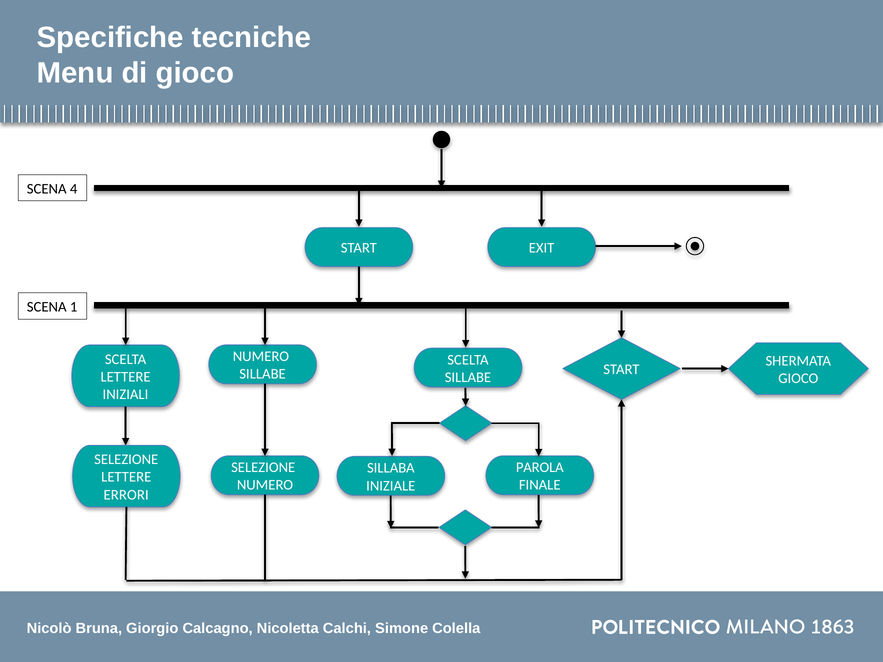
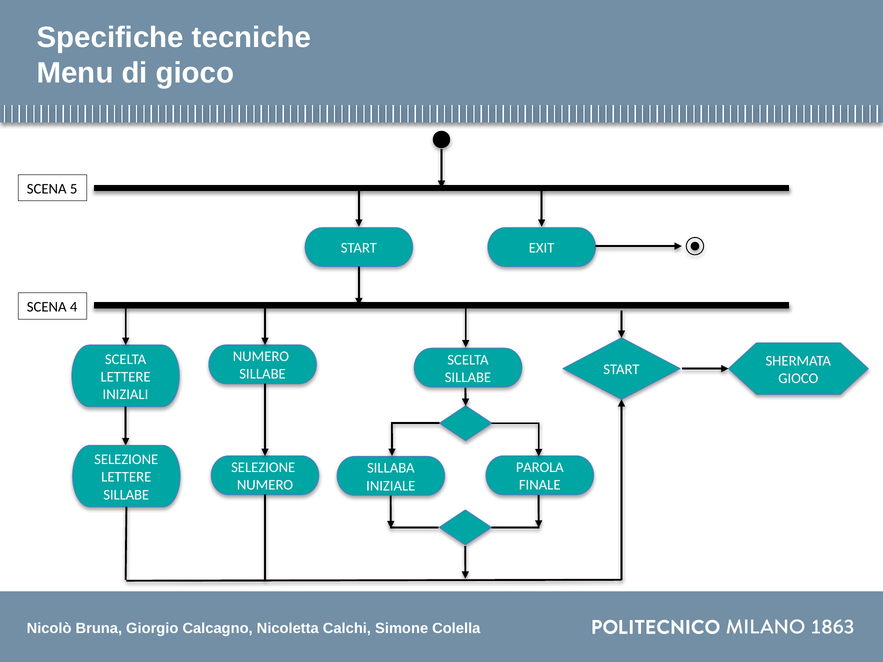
4: 4 -> 5 (74, 189)
1: 1 -> 4 (74, 307)
ERRORI: ERRORI -> SILLABE (126, 495)
